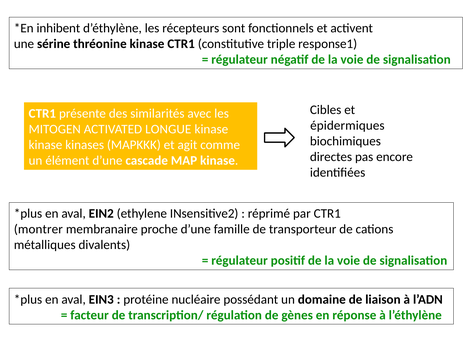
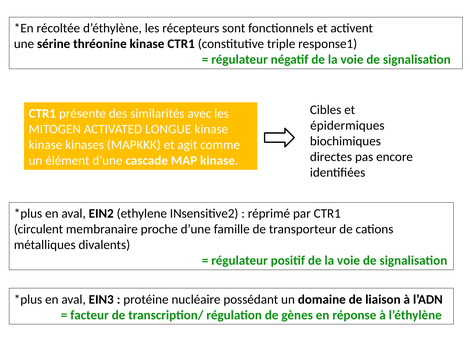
inhibent: inhibent -> récoltée (58, 28)
montrer: montrer -> circulent (38, 229)
